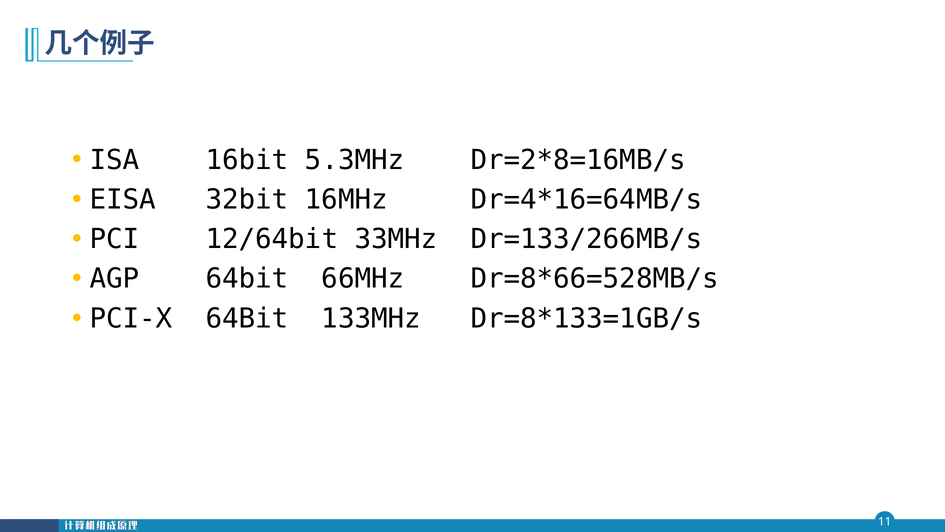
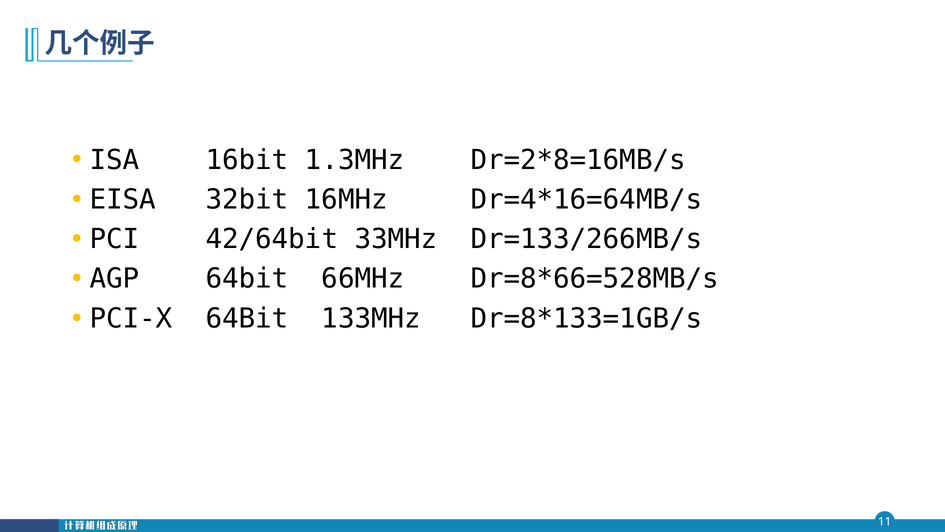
5.3MHz: 5.3MHz -> 1.3MHz (355, 160)
12/64bit: 12/64bit -> 42/64bit (272, 239)
